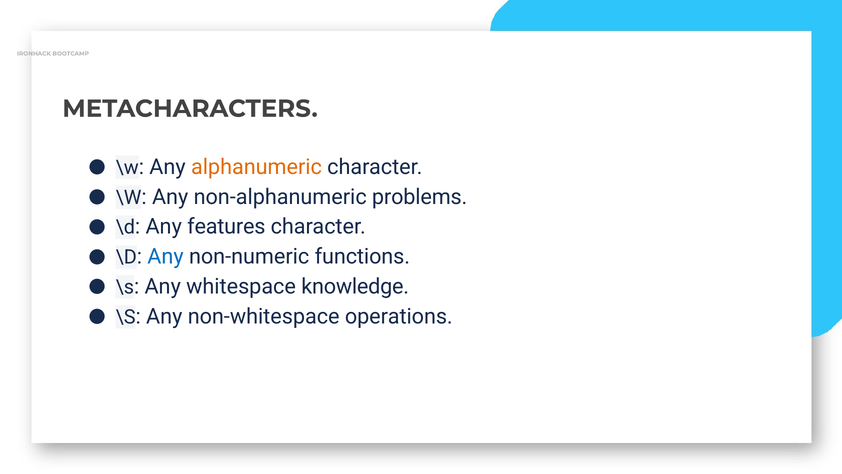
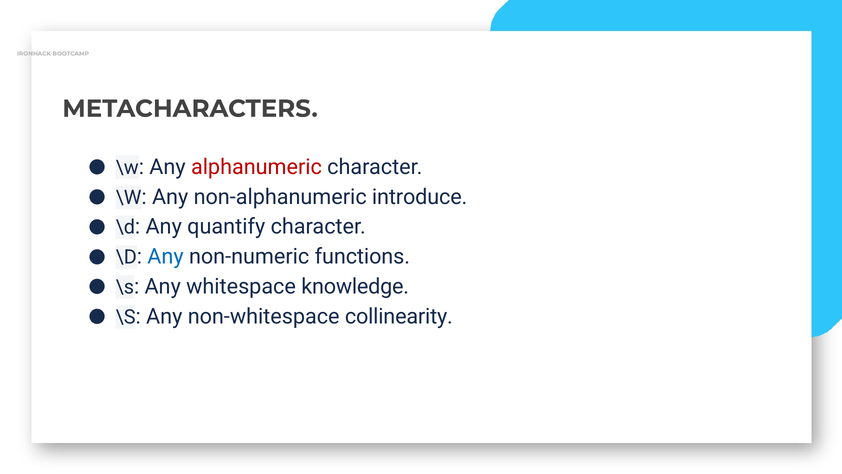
alphanumeric colour: orange -> red (256, 167)
problems: problems -> introduce (420, 197)
features: features -> quantify (226, 227)
operations: operations -> collinearity (399, 316)
